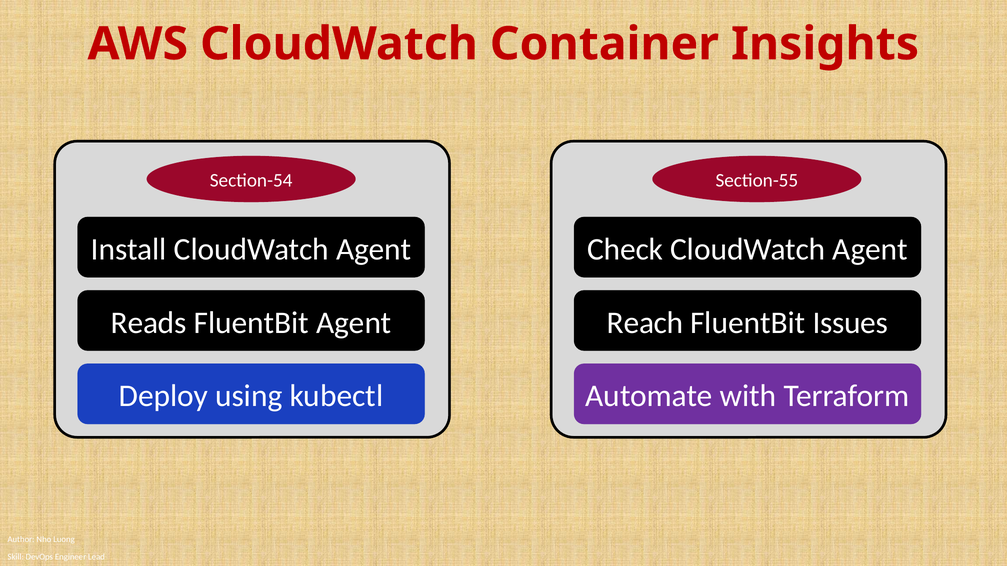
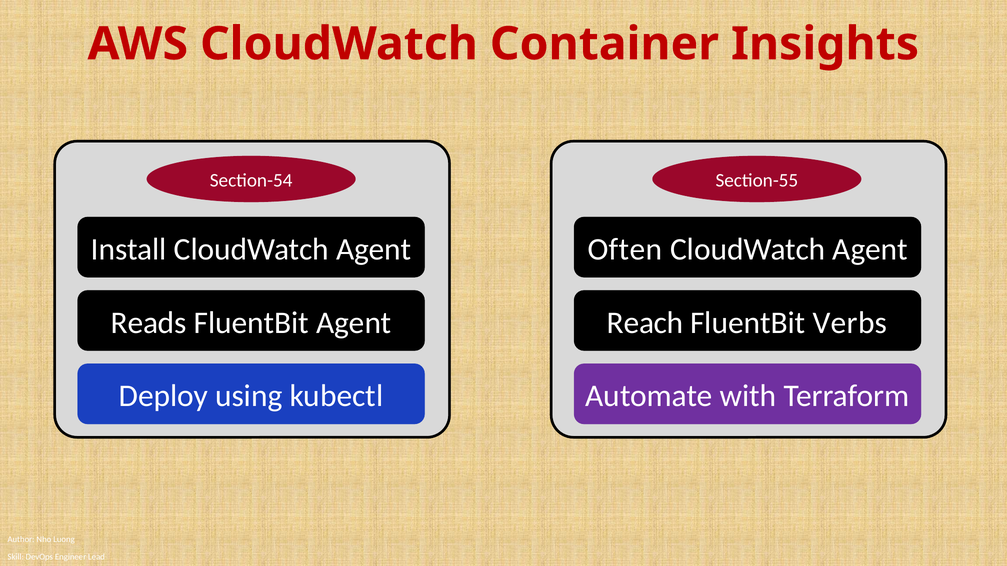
Check: Check -> Often (625, 249)
Issues: Issues -> Verbs (850, 323)
